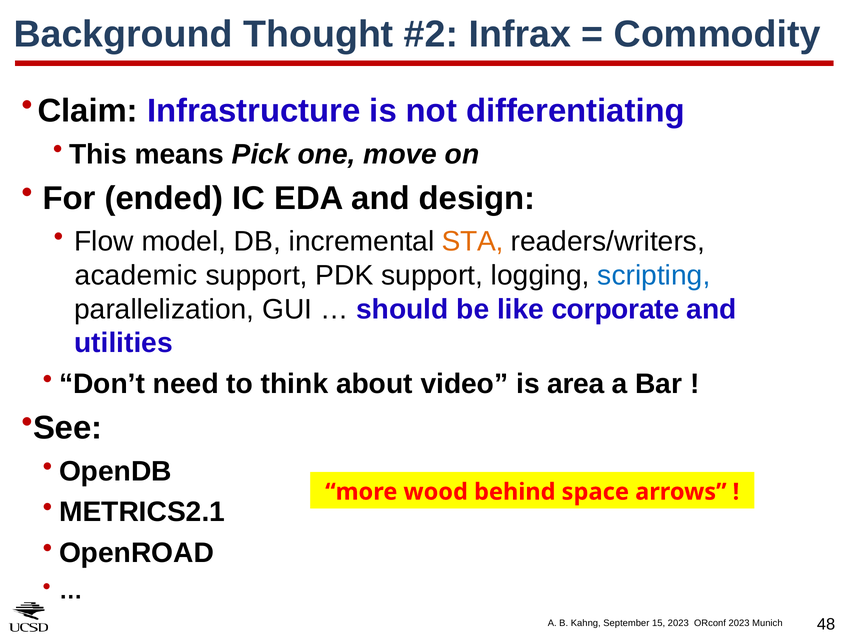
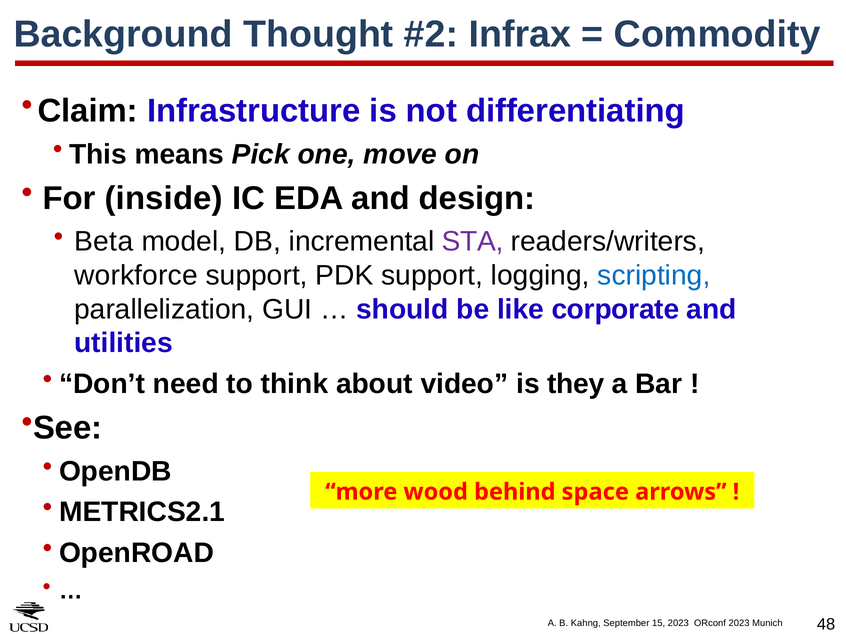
ended: ended -> inside (164, 198)
Flow: Flow -> Beta (104, 242)
STA colour: orange -> purple (473, 242)
academic: academic -> workforce (136, 276)
area: area -> they (576, 384)
